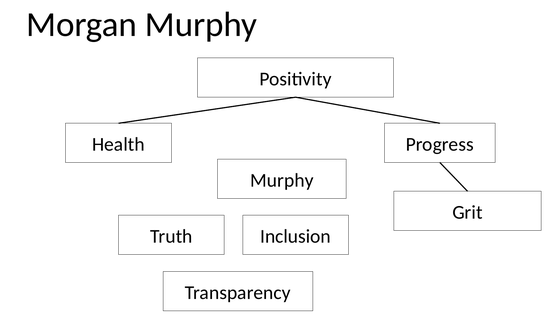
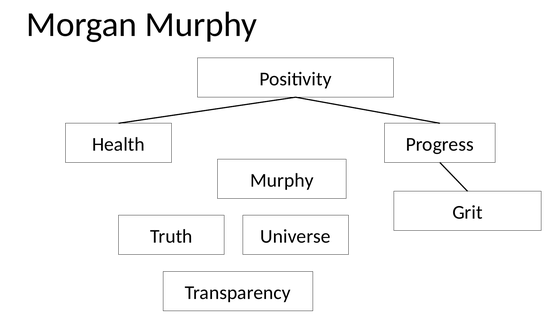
Inclusion: Inclusion -> Universe (295, 236)
